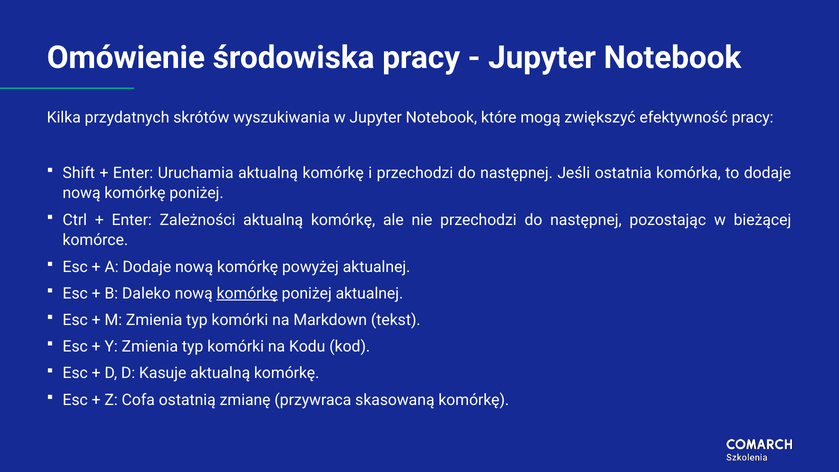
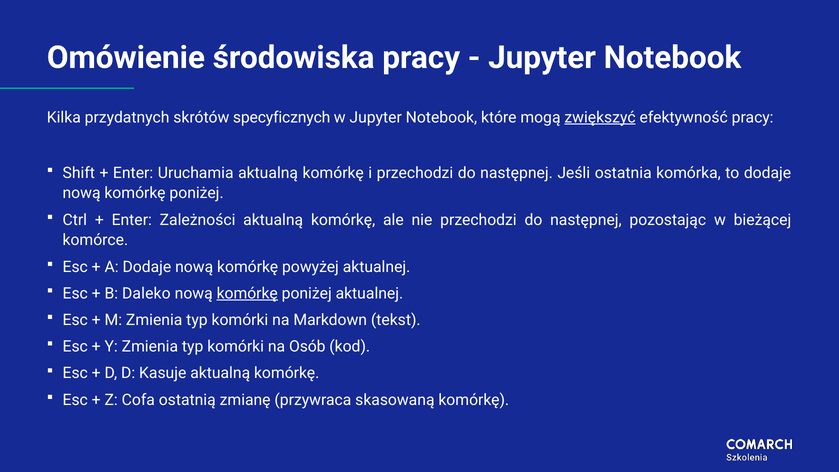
wyszukiwania: wyszukiwania -> specyficznych (282, 117)
zwiększyć underline: none -> present (600, 117)
Kodu: Kodu -> Osób (307, 347)
